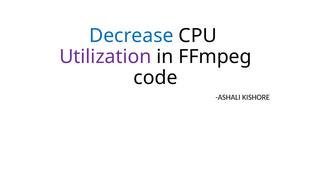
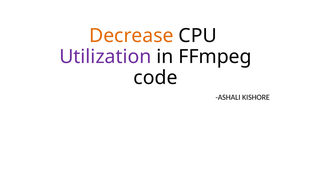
Decrease colour: blue -> orange (131, 36)
